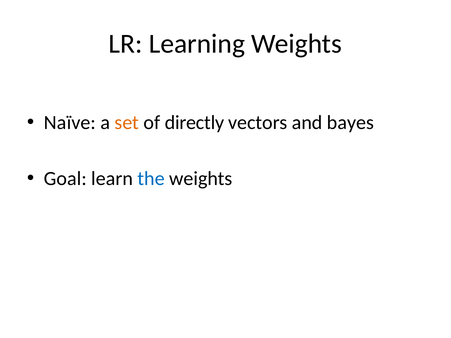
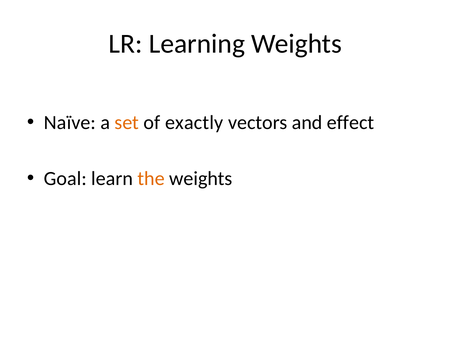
directly: directly -> exactly (194, 123)
bayes: bayes -> effect (351, 123)
the colour: blue -> orange (151, 179)
